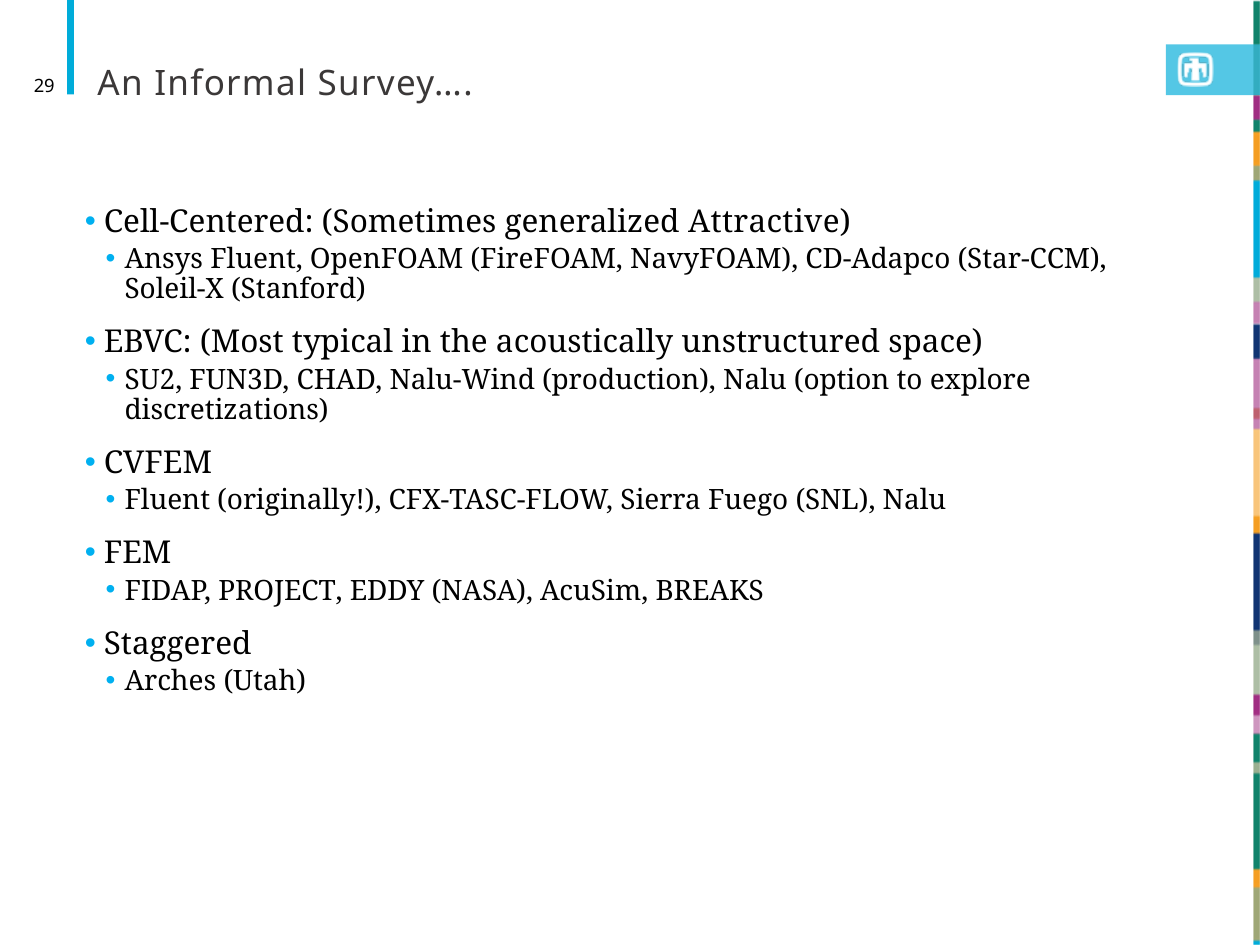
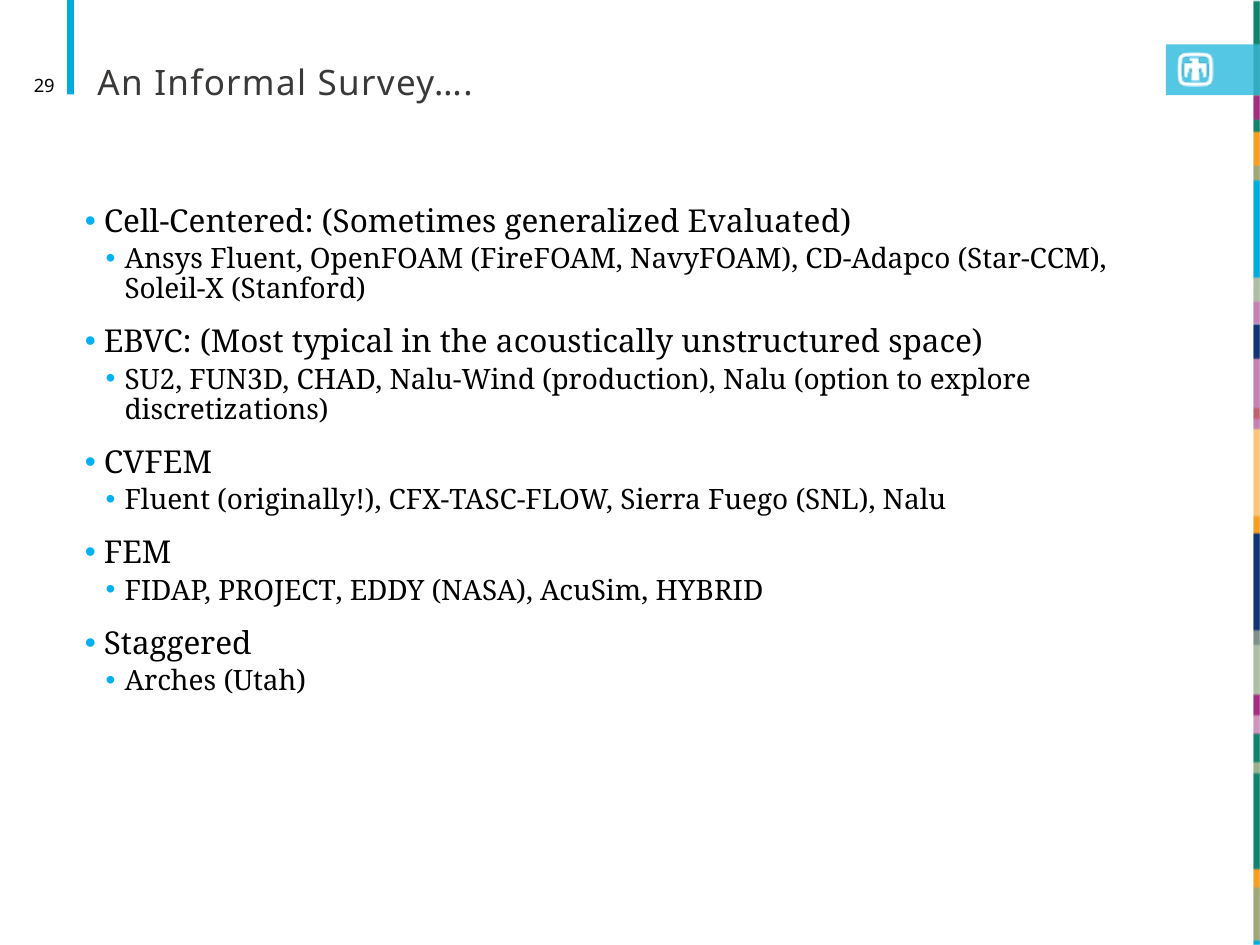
Attractive: Attractive -> Evaluated (769, 222)
BREAKS: BREAKS -> HYBRID (710, 591)
